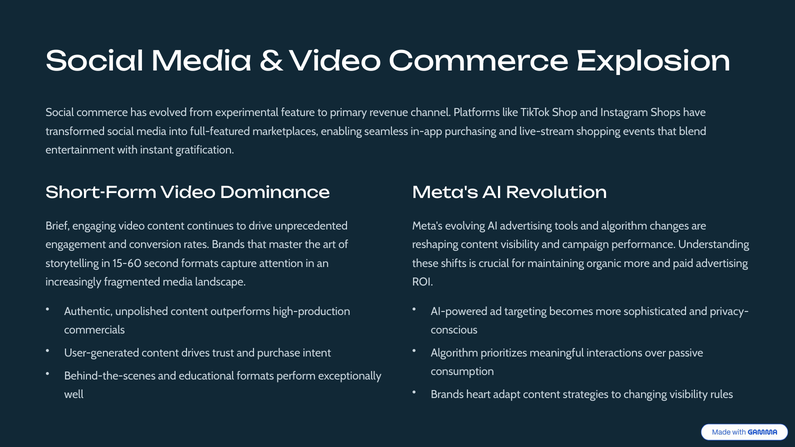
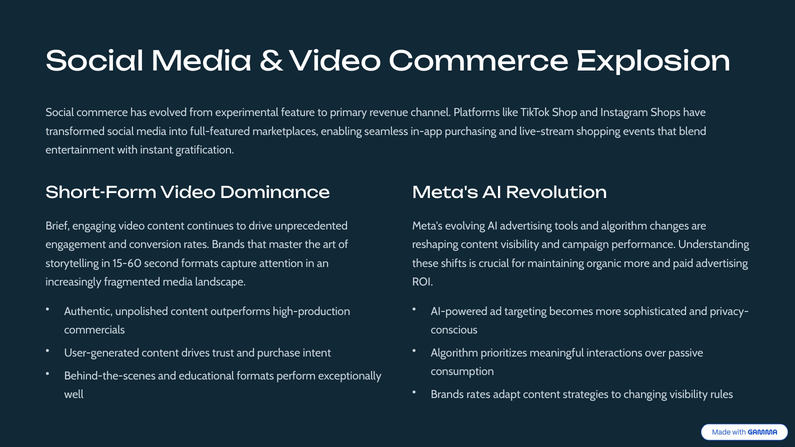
Brands heart: heart -> rates (478, 395)
